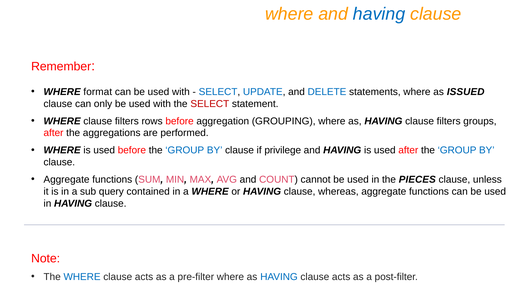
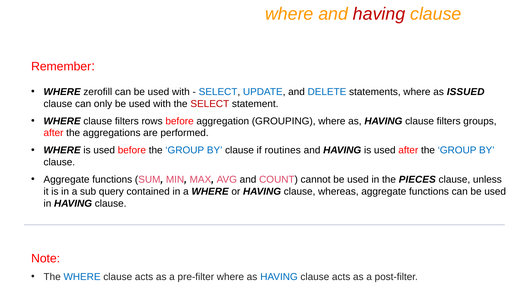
having colour: blue -> red (379, 14)
format: format -> zerofill (98, 92)
privilege: privilege -> routines (283, 150)
